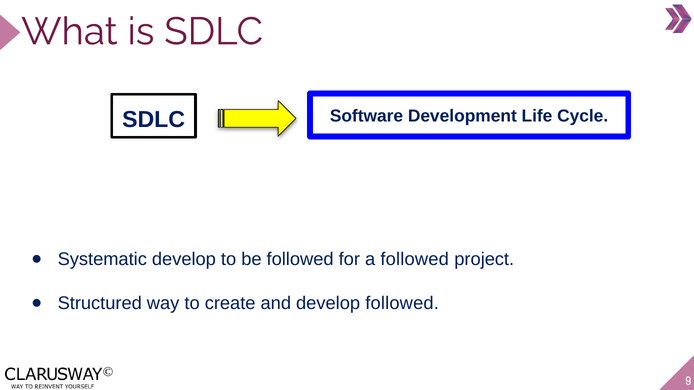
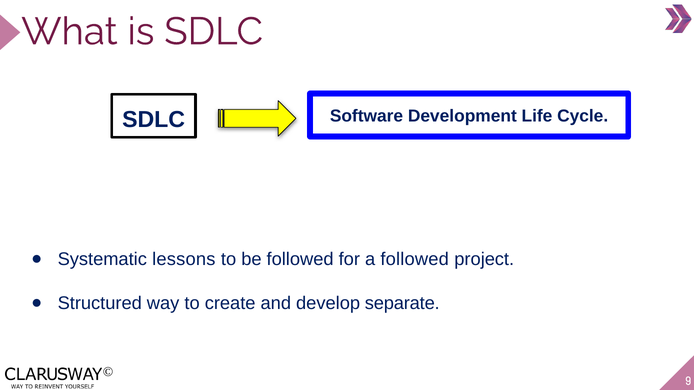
Systematic develop: develop -> lessons (184, 260)
develop followed: followed -> separate (402, 304)
